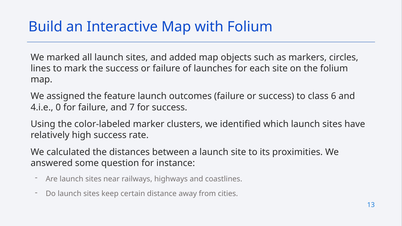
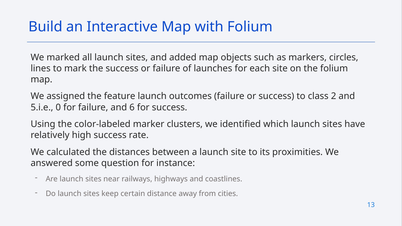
6: 6 -> 2 (334, 96)
4.i.e: 4.i.e -> 5.i.e (42, 107)
7: 7 -> 6 (132, 107)
